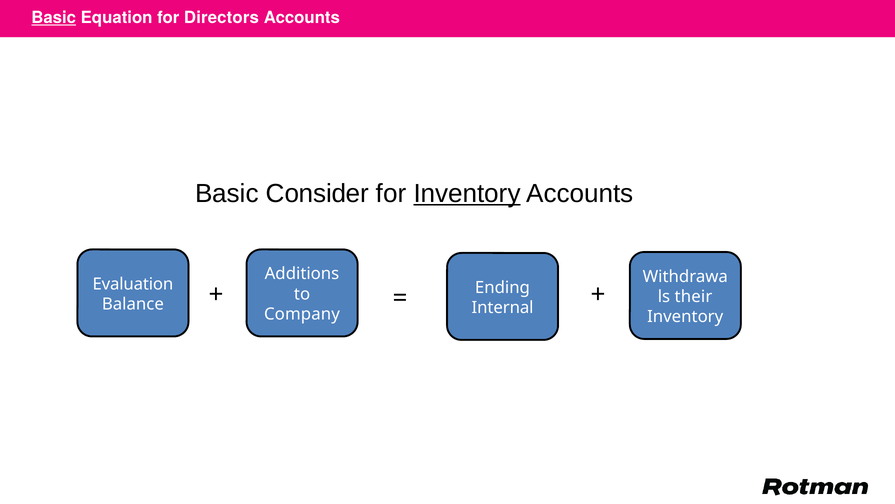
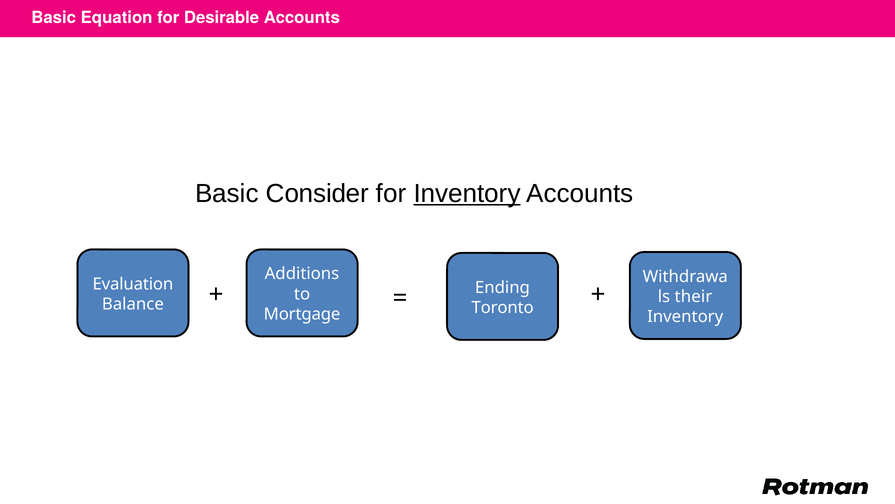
Basic underline: present -> none (54, 18)
Directors: Directors -> Desirable (222, 18)
Internal: Internal -> Toronto (503, 307)
Company: Company -> Mortgage (302, 314)
